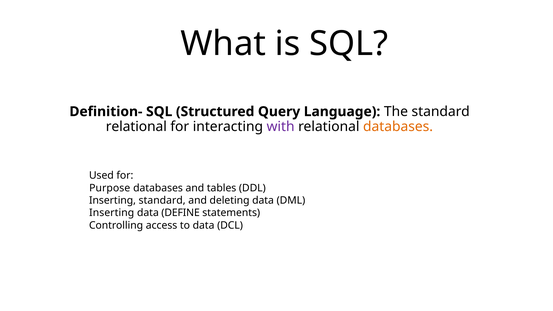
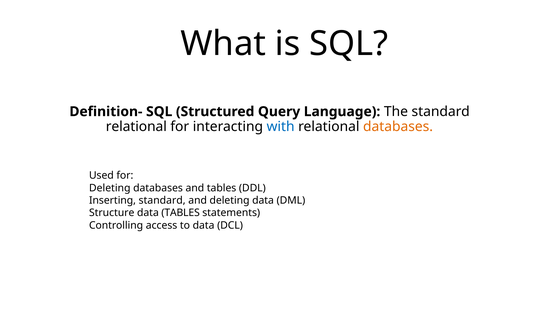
with colour: purple -> blue (281, 127)
Purpose: Purpose -> Deleting (110, 188)
Inserting: Inserting -> Structure (112, 213)
data DEFINE: DEFINE -> TABLES (181, 213)
